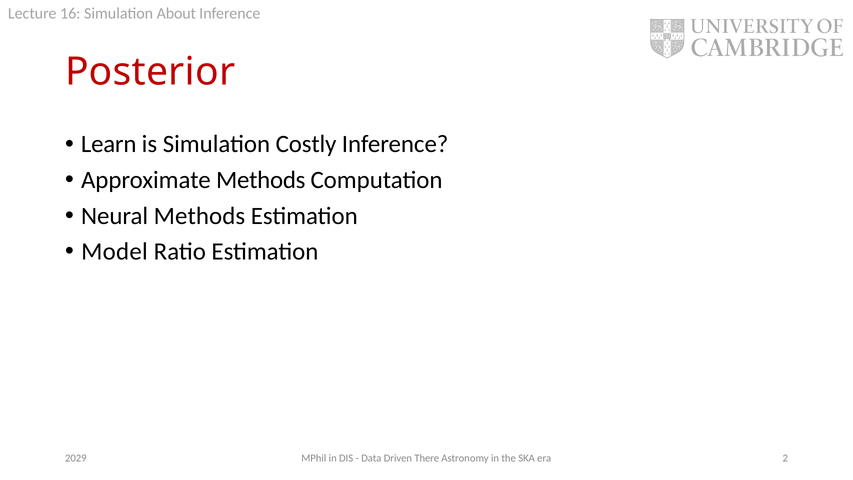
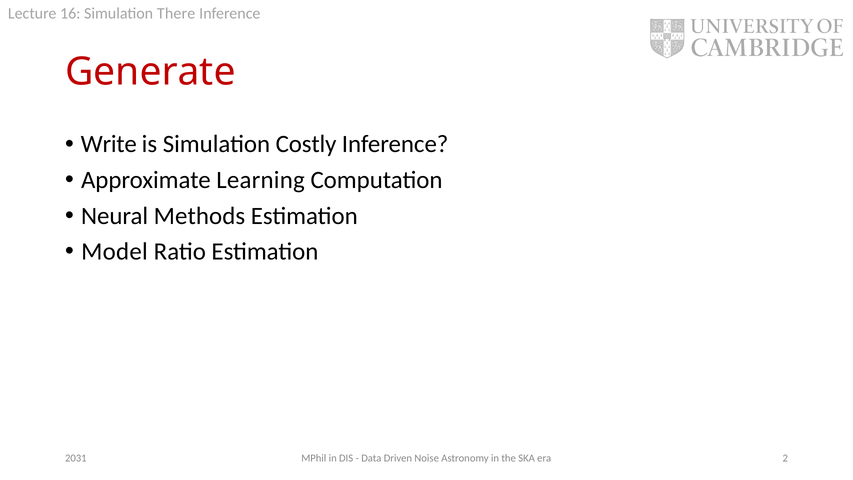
About: About -> There (176, 14)
Posterior: Posterior -> Generate (150, 72)
Learn: Learn -> Write (109, 144)
Approximate Methods: Methods -> Learning (261, 180)
There: There -> Noise (427, 458)
2029: 2029 -> 2031 (76, 458)
